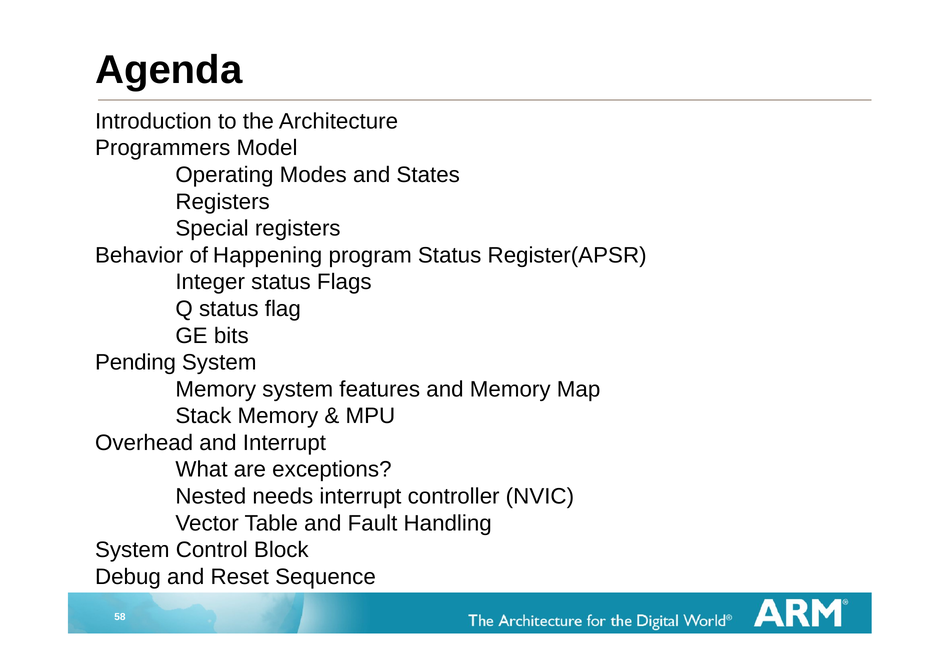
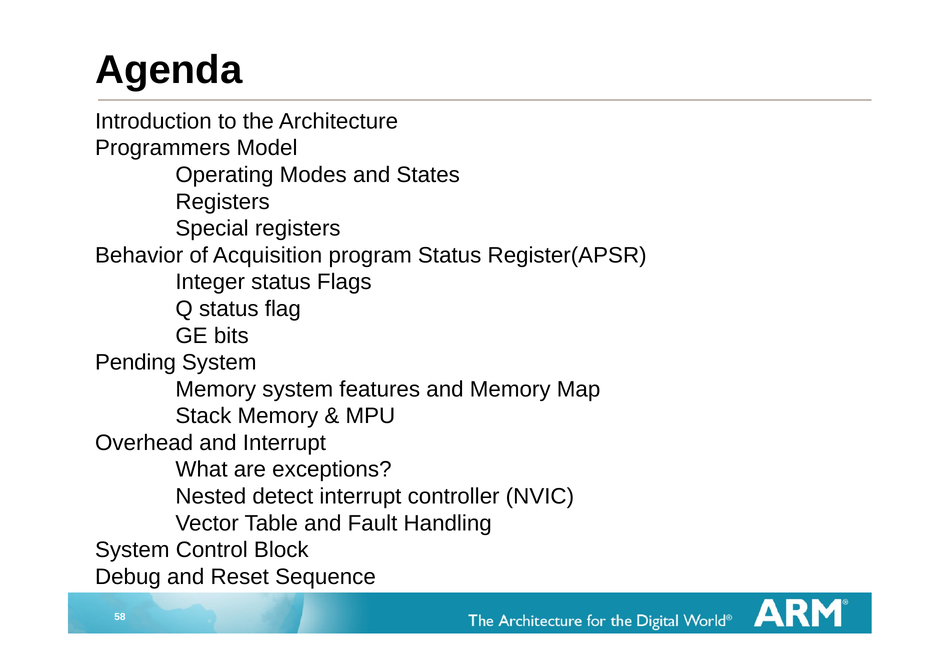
Happening: Happening -> Acquisition (268, 255)
needs: needs -> detect (283, 497)
